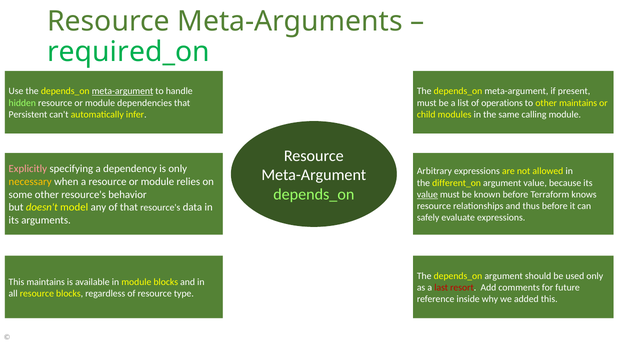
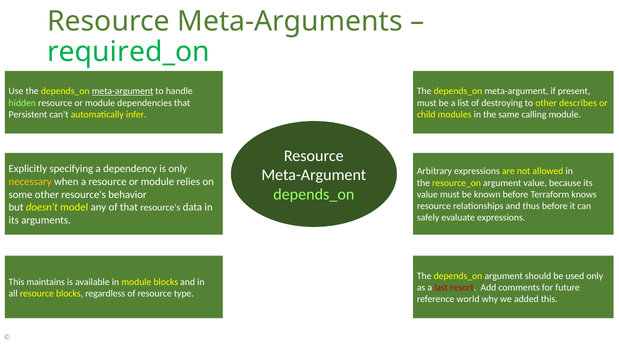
operations: operations -> destroying (502, 103)
other maintains: maintains -> describes (578, 103)
Explicitly colour: pink -> white (28, 169)
different_on: different_on -> resource_on (457, 183)
value underline: present -> none (427, 195)
inside: inside -> world (468, 299)
